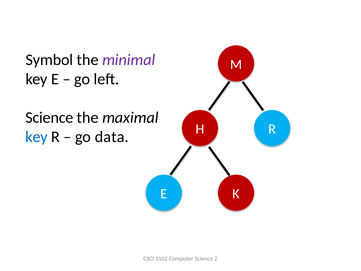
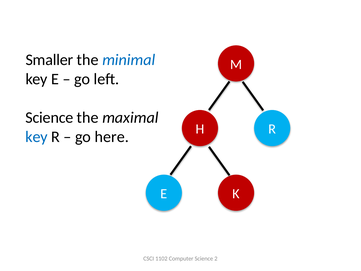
Symbol: Symbol -> Smaller (49, 60)
minimal colour: purple -> blue (129, 60)
data: data -> here (112, 137)
